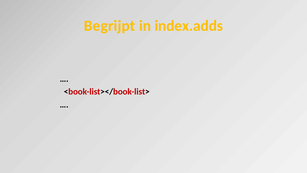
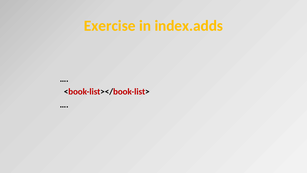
Begrijpt: Begrijpt -> Exercise (110, 26)
